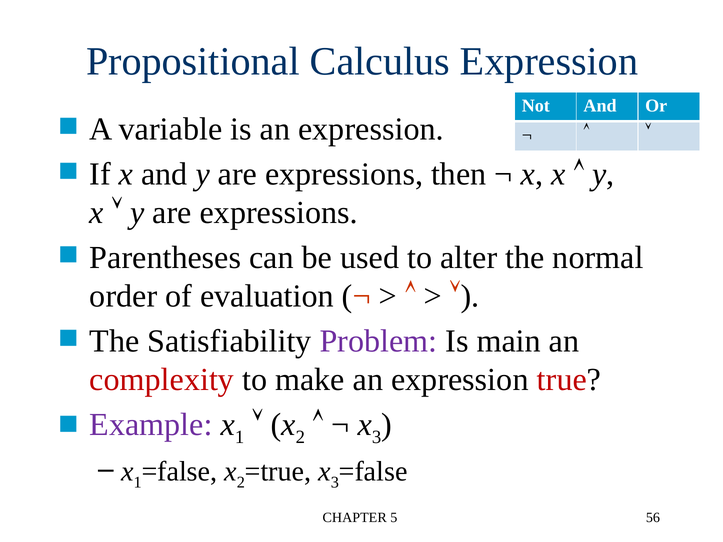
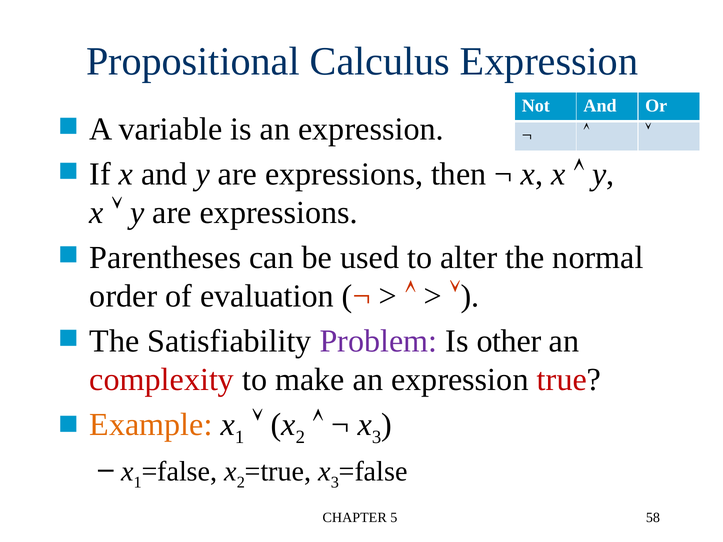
main: main -> other (509, 341)
Example colour: purple -> orange (151, 425)
56: 56 -> 58 (653, 518)
